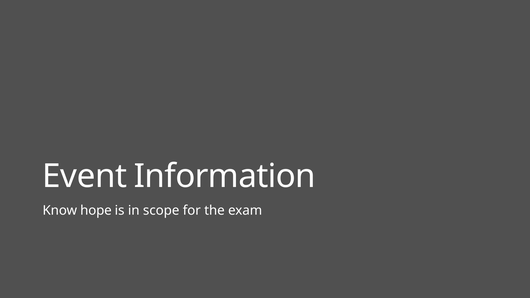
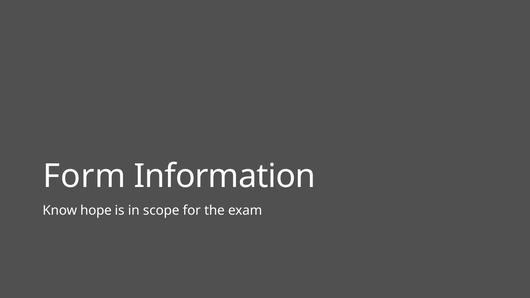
Event: Event -> Form (84, 176)
